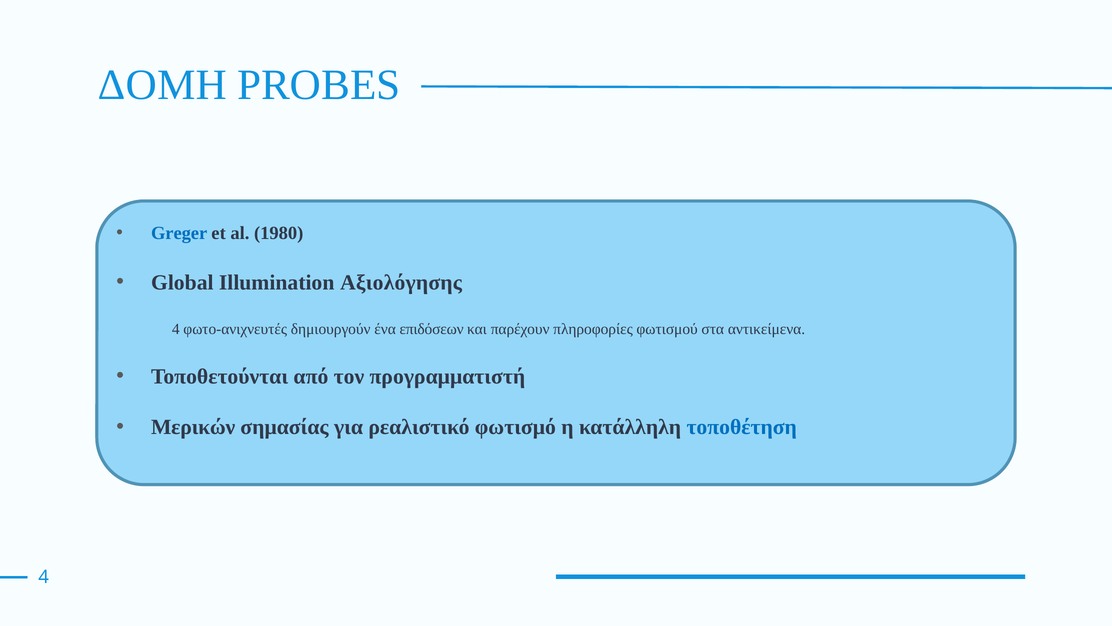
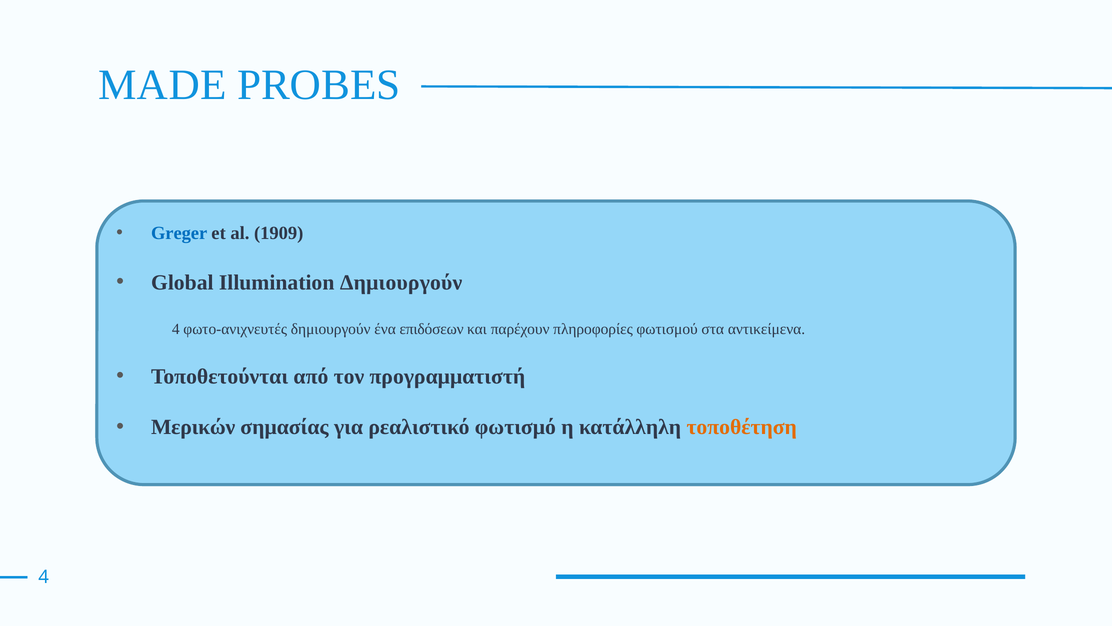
ΔΟΜΗ: ΔΟΜΗ -> MADE (162, 85)
1980: 1980 -> 1909 (279, 233)
Illumination Αξιολόγησης: Αξιολόγησης -> Δημιουργούν (401, 282)
τοποθέτηση colour: blue -> orange (742, 427)
